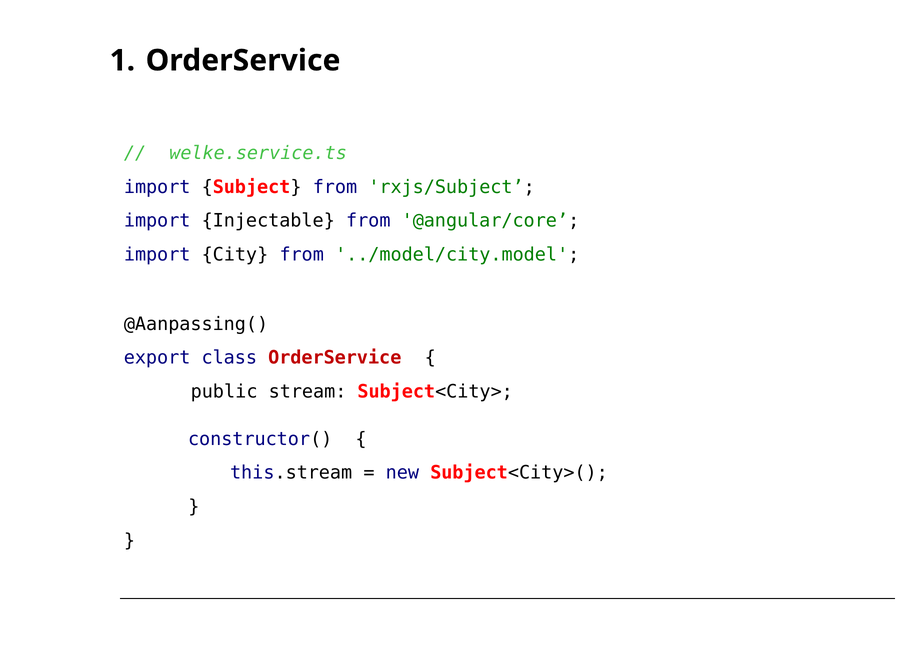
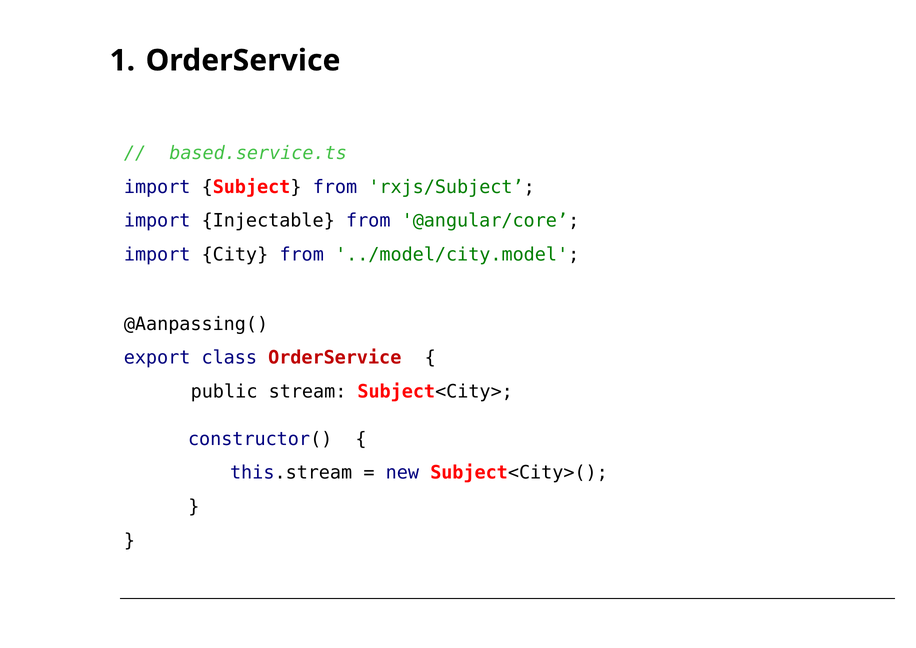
welke.service.ts: welke.service.ts -> based.service.ts (258, 153)
